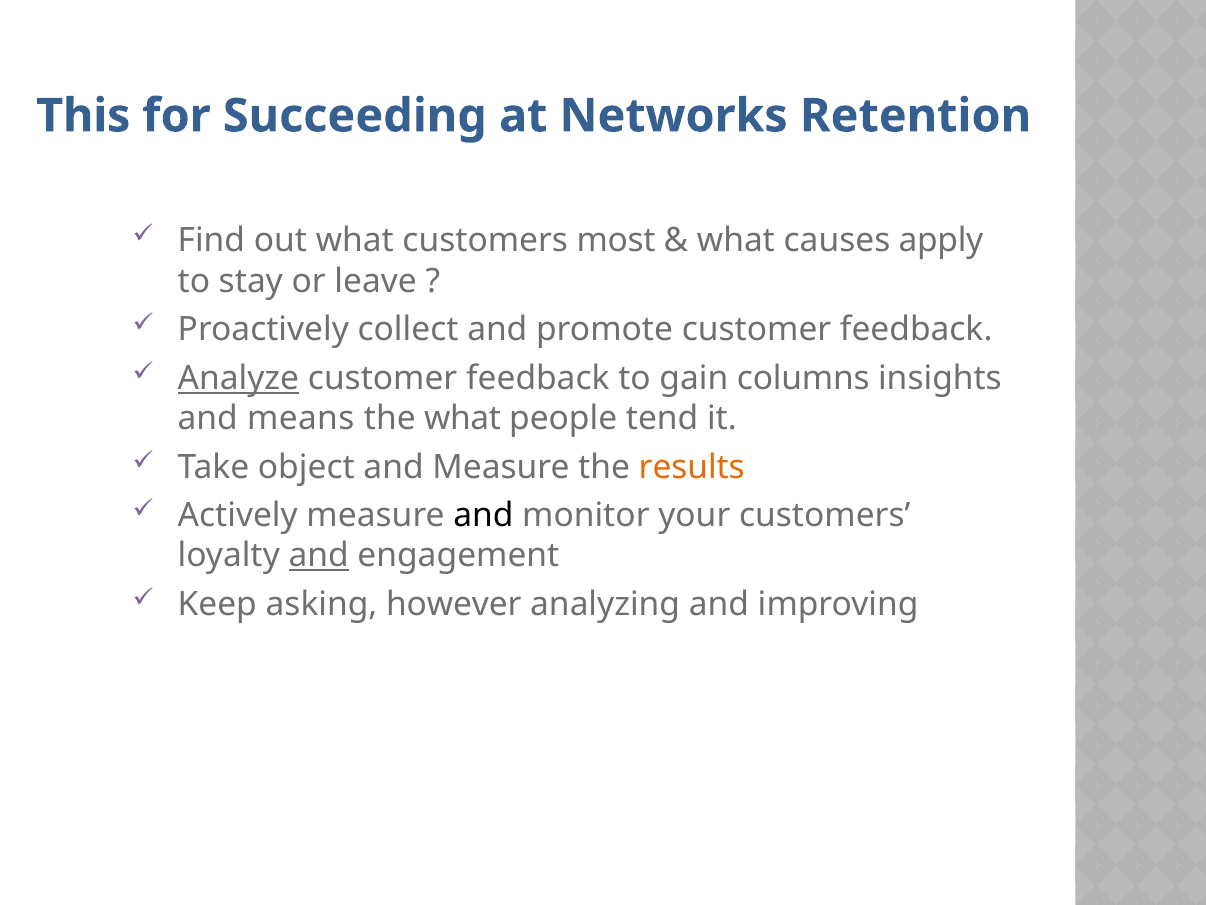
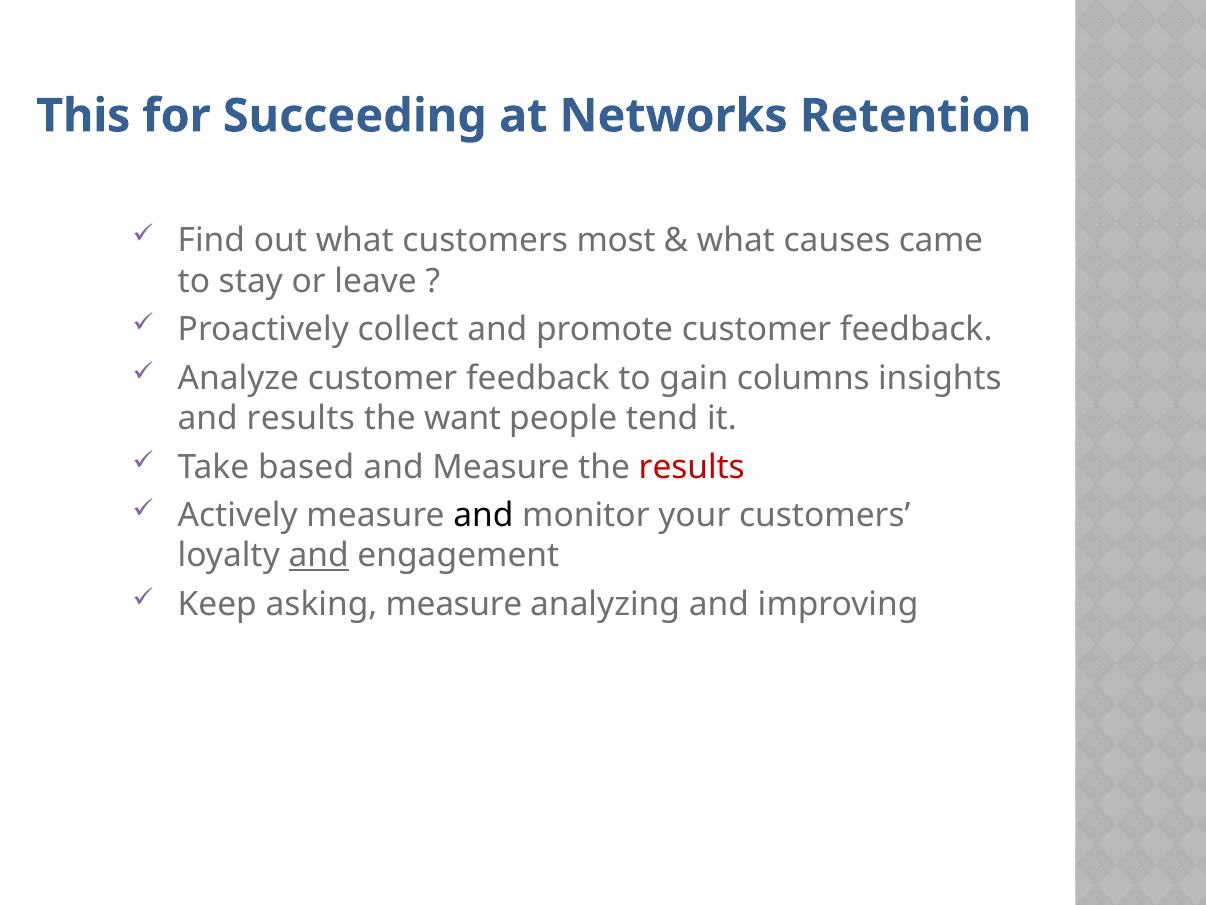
apply: apply -> came (941, 241)
Analyze underline: present -> none (238, 378)
and means: means -> results (301, 418)
the what: what -> want (463, 418)
object: object -> based (306, 467)
results colour: orange -> red (692, 467)
asking however: however -> measure (454, 604)
